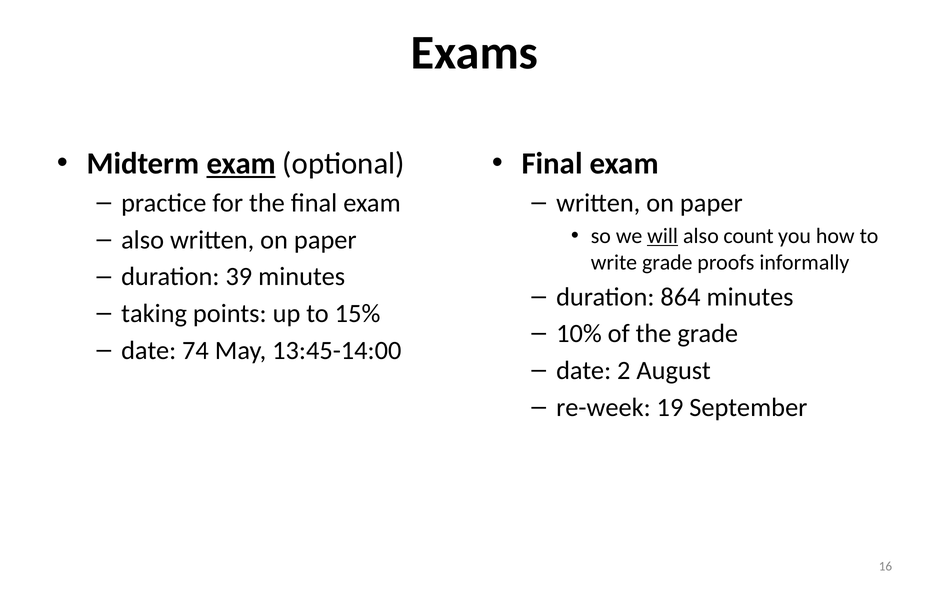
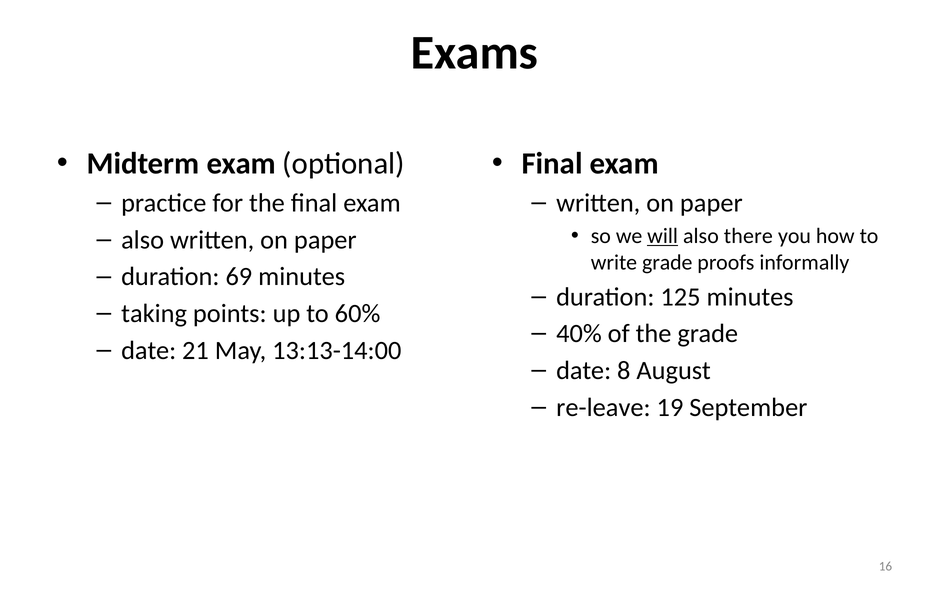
exam underline: present -> none (241, 164)
count: count -> there (748, 236)
39: 39 -> 69 (239, 277)
864: 864 -> 125 (681, 297)
15%: 15% -> 60% (358, 314)
10%: 10% -> 40% (579, 334)
74: 74 -> 21 (195, 351)
13:45-14:00: 13:45-14:00 -> 13:13-14:00 (337, 351)
2: 2 -> 8 (624, 371)
re-week: re-week -> re-leave (603, 408)
